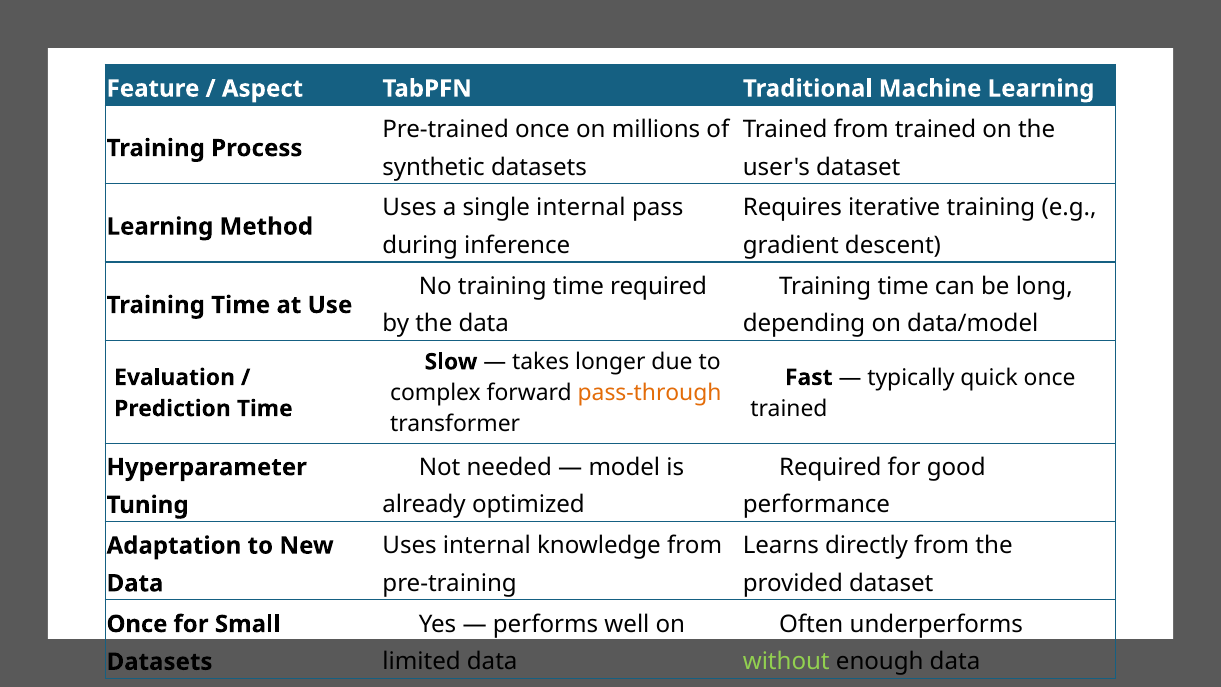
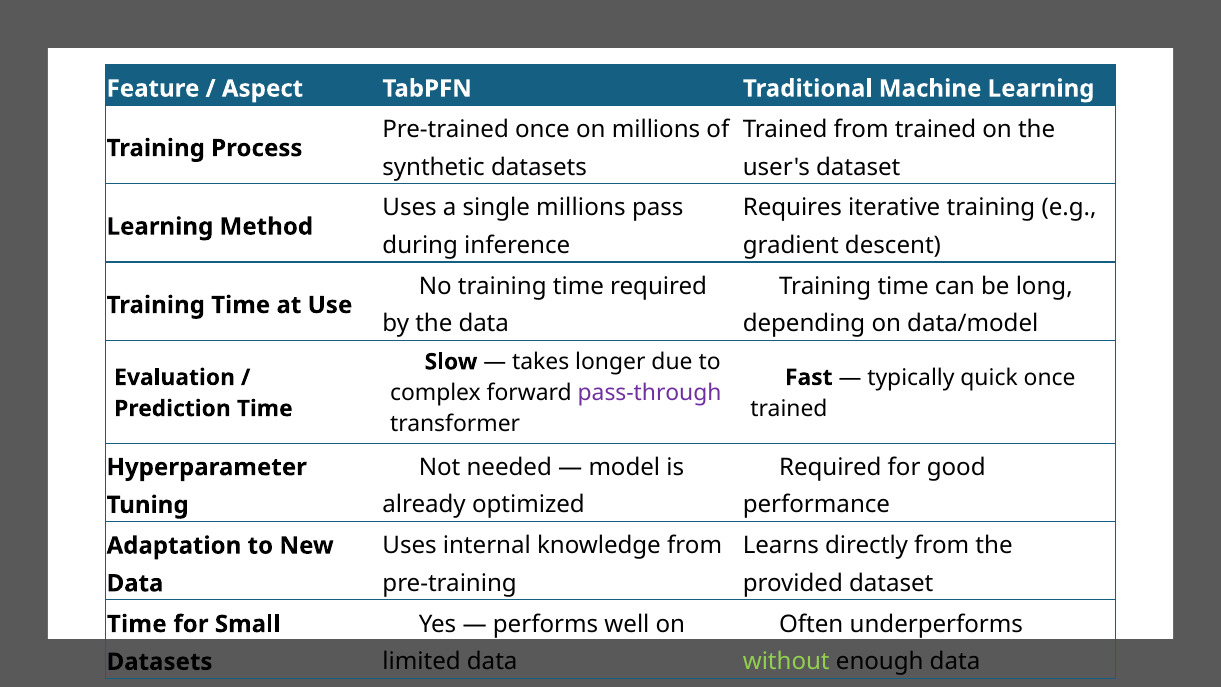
single internal: internal -> millions (581, 208)
pass-through colour: orange -> purple (650, 393)
Once: Once -> Time (137, 624)
